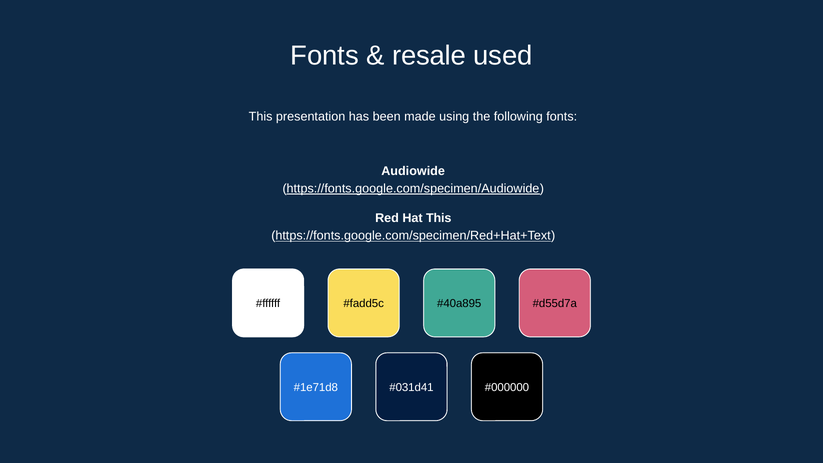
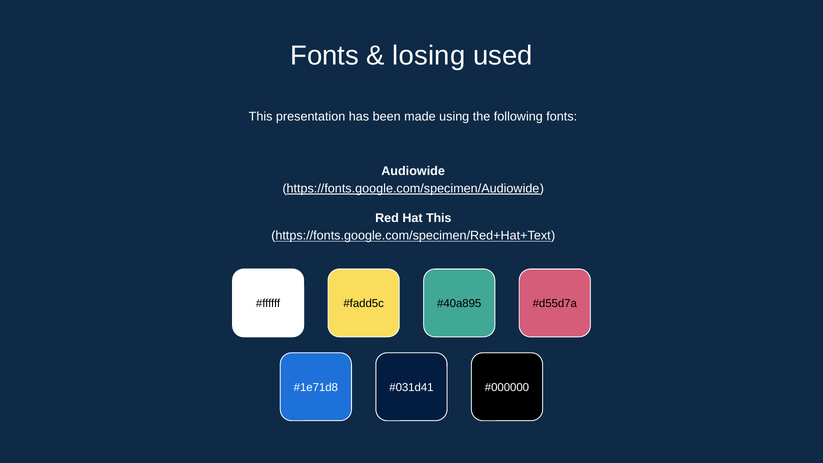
resale: resale -> losing (429, 56)
